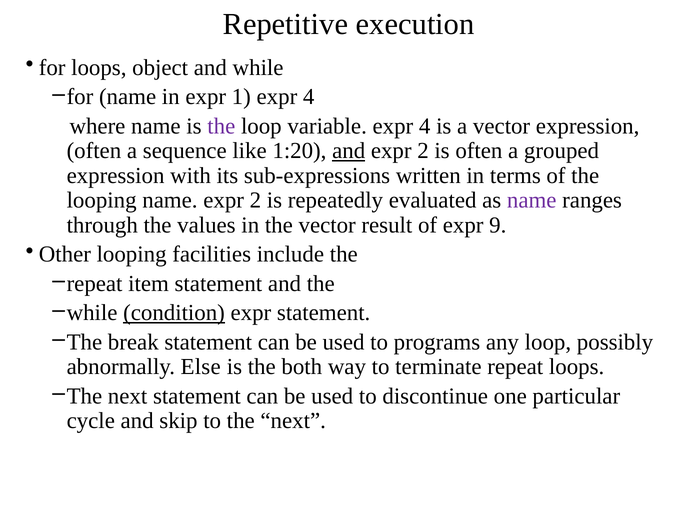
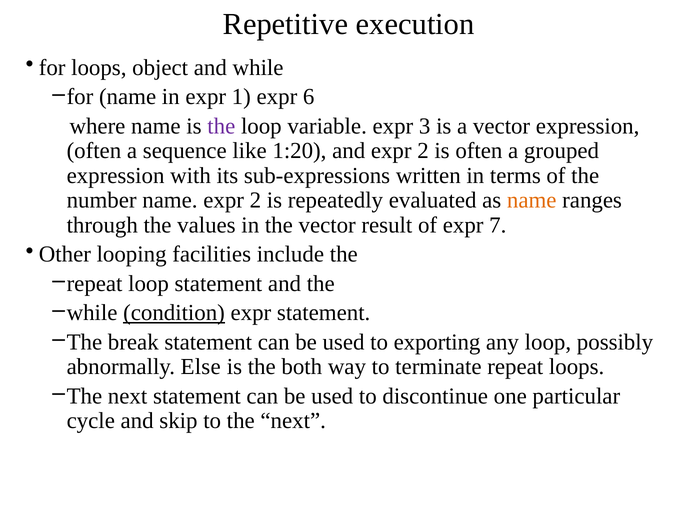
1 expr 4: 4 -> 6 (309, 97)
variable expr 4: 4 -> 3 (425, 126)
and underline: present -> none (349, 151)
looping: looping -> number (102, 200)
name colour: purple -> orange (532, 200)
9: 9 -> 7 (498, 225)
repeat item: item -> loop (149, 284)
programs: programs -> exporting (437, 342)
